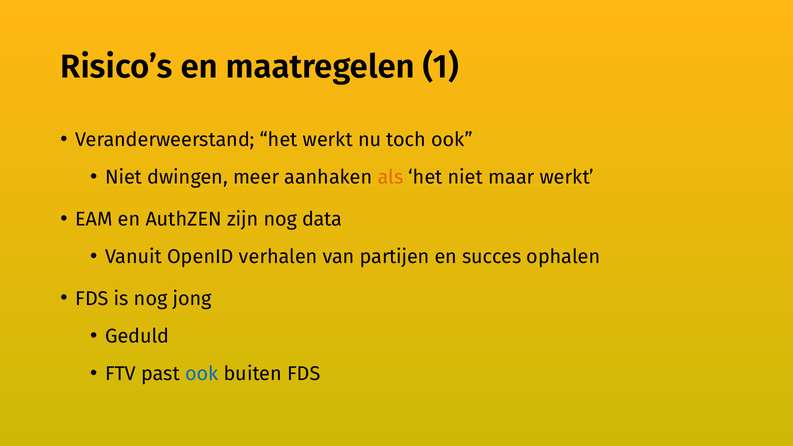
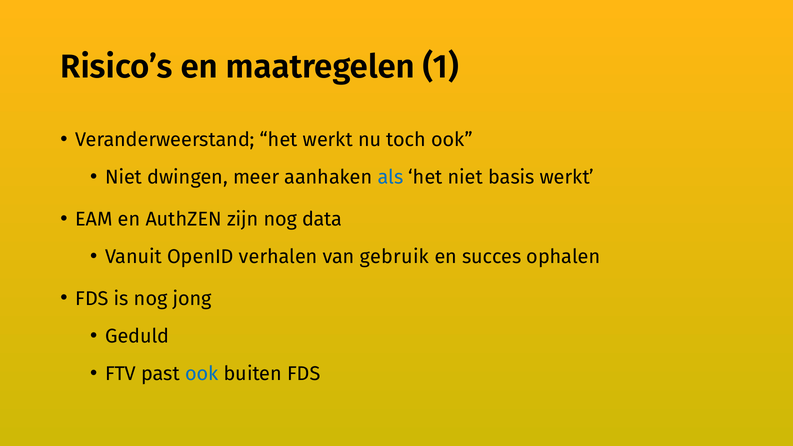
als colour: orange -> blue (390, 177)
maar: maar -> basis (511, 177)
partijen: partijen -> gebruik (394, 257)
